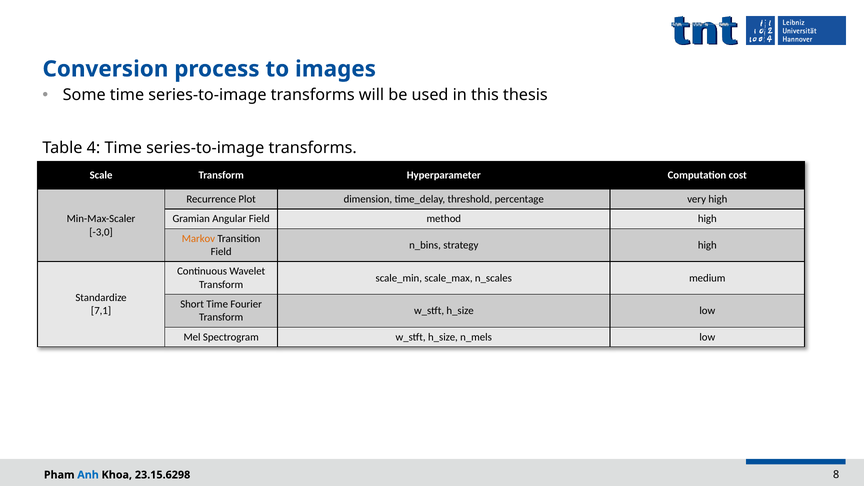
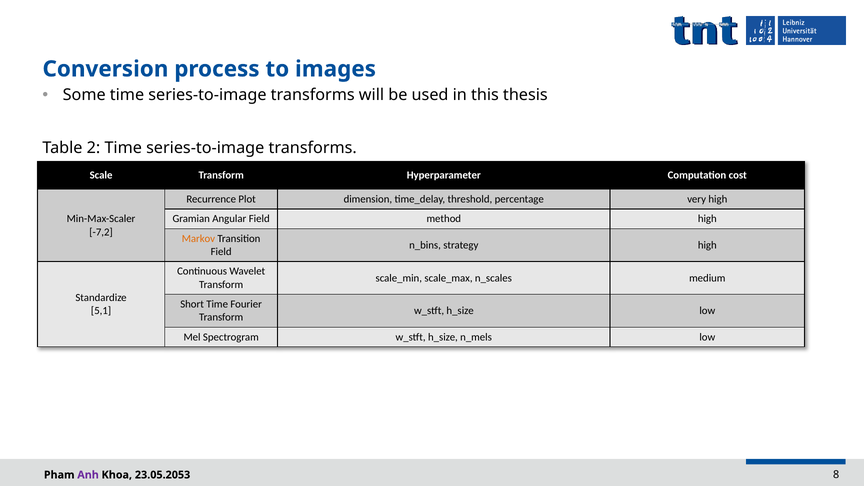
4: 4 -> 2 (94, 148)
-3,0: -3,0 -> -7,2 (101, 232)
7,1: 7,1 -> 5,1 (101, 311)
Anh colour: blue -> purple (88, 475)
23.15.6298: 23.15.6298 -> 23.05.2053 (163, 475)
